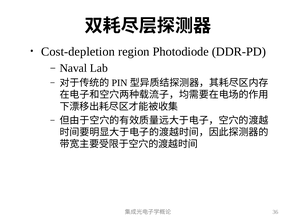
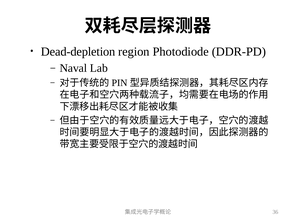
Cost-depletion: Cost-depletion -> Dead-depletion (78, 52)
